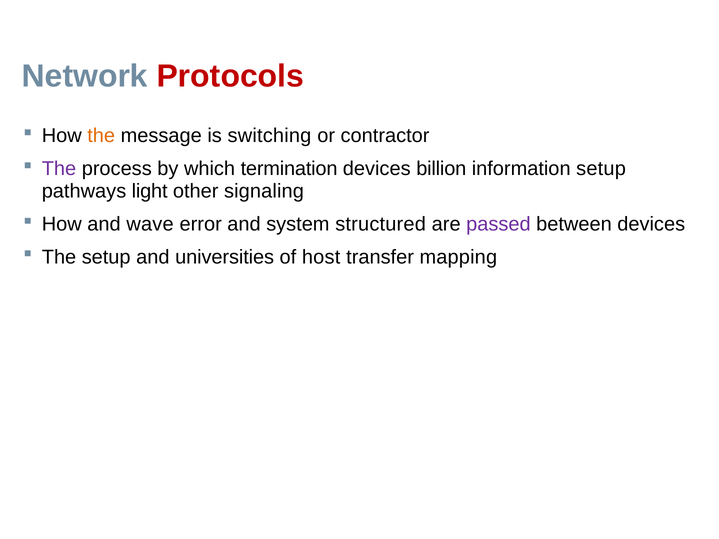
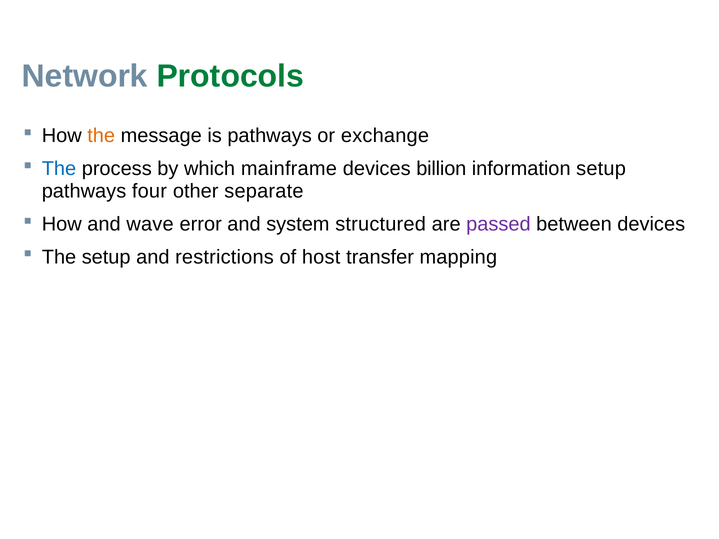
Protocols colour: red -> green (230, 76)
is switching: switching -> pathways (270, 136)
contractor: contractor -> exchange (385, 136)
The colour: purple -> blue (59, 169)
termination: termination -> mainframe (289, 169)
light: light -> four (149, 191)
signaling: signaling -> separate (264, 191)
universities: universities -> restrictions (224, 257)
